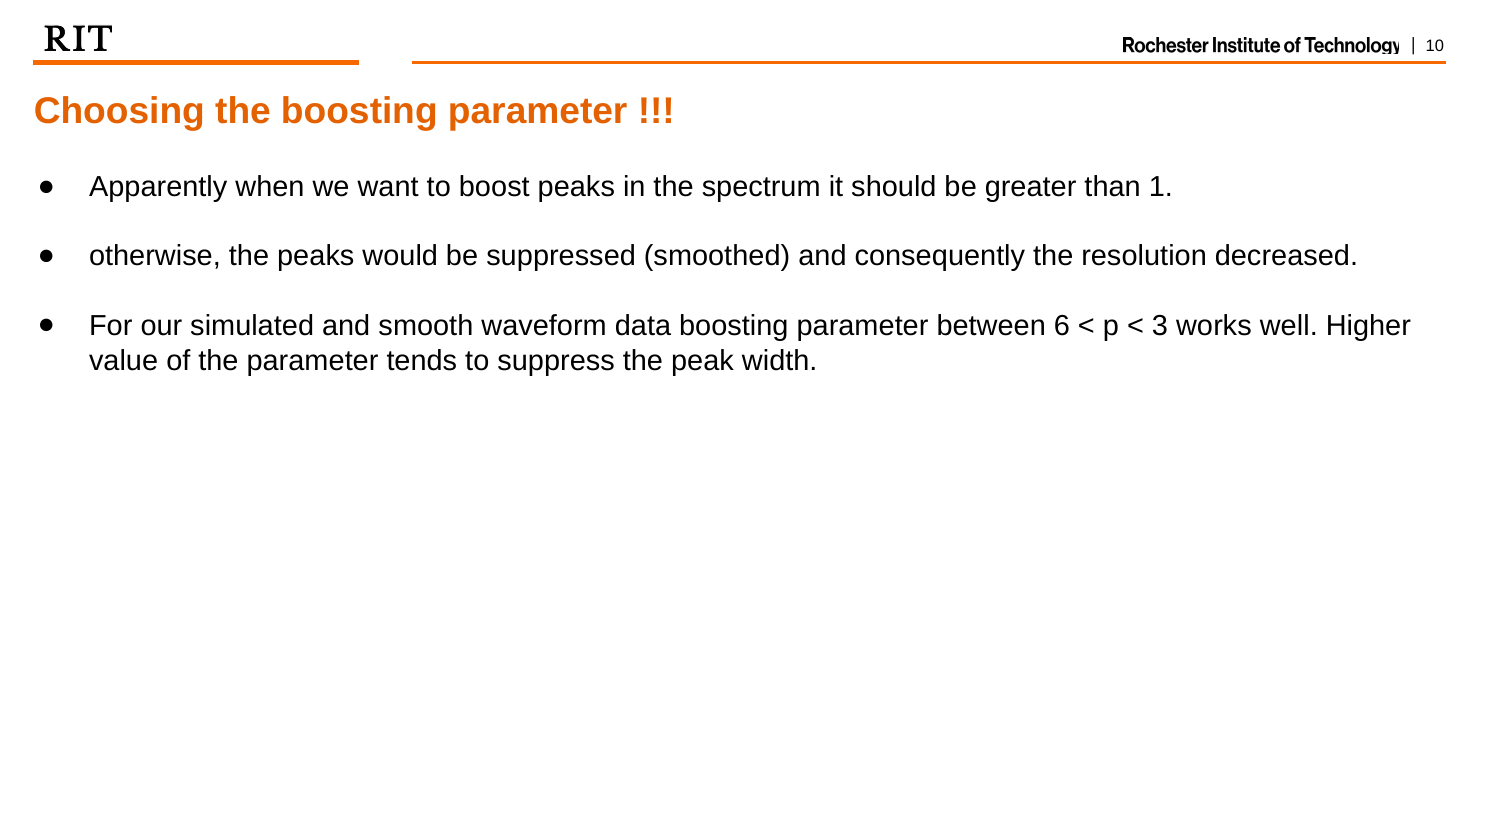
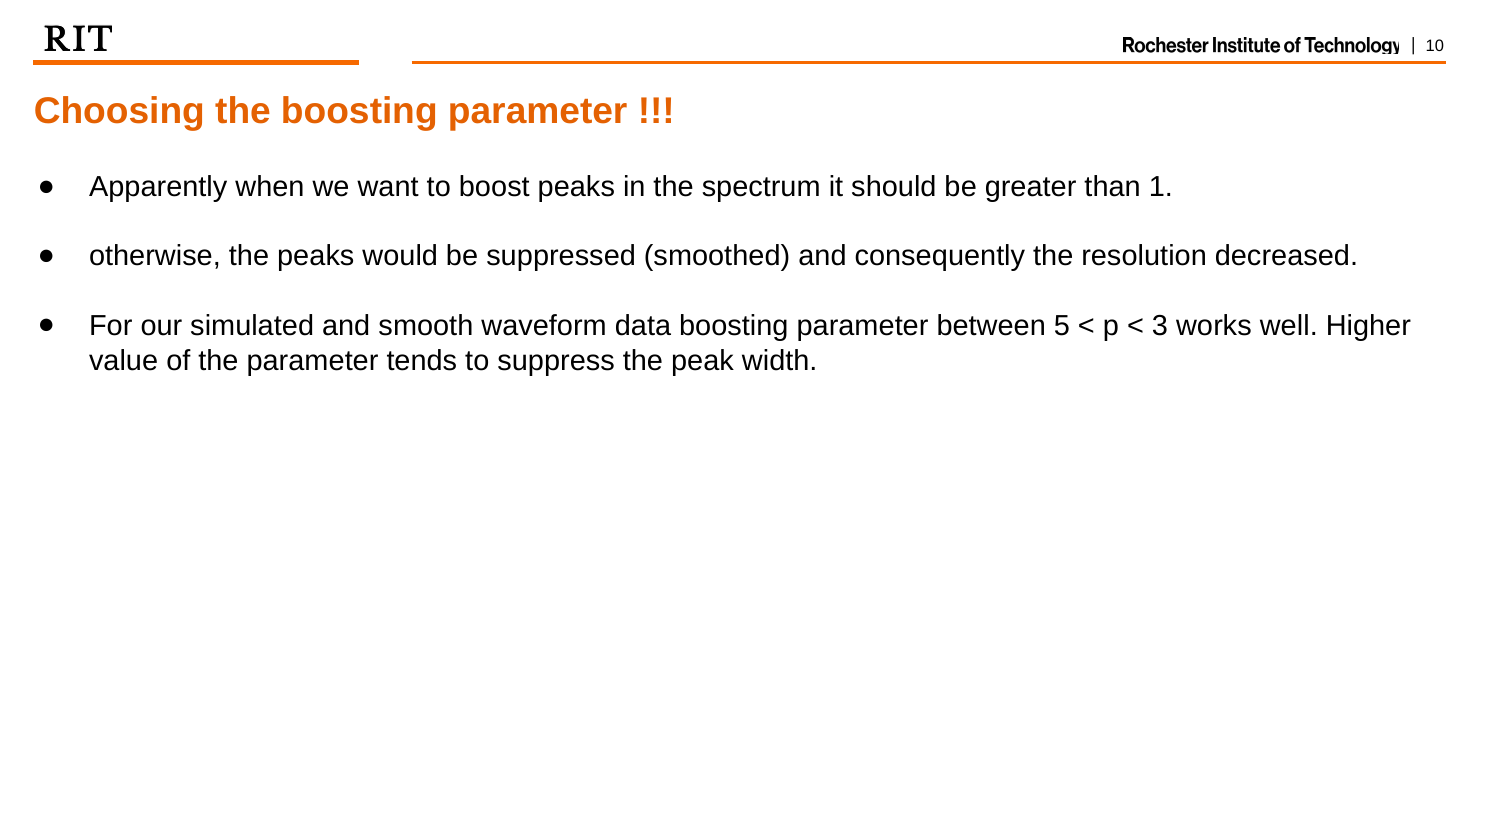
6: 6 -> 5 (1062, 326)
